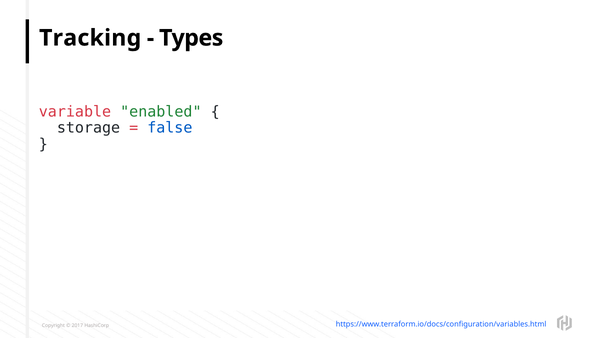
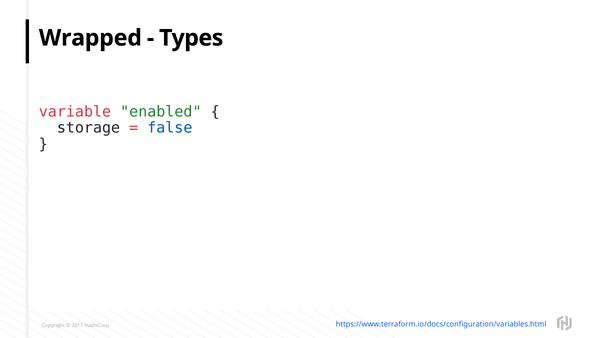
Tracking: Tracking -> Wrapped (90, 38)
